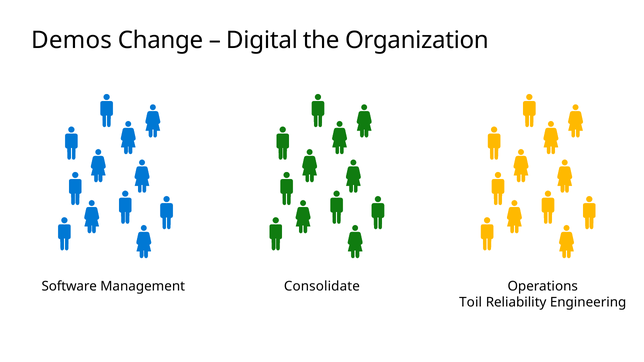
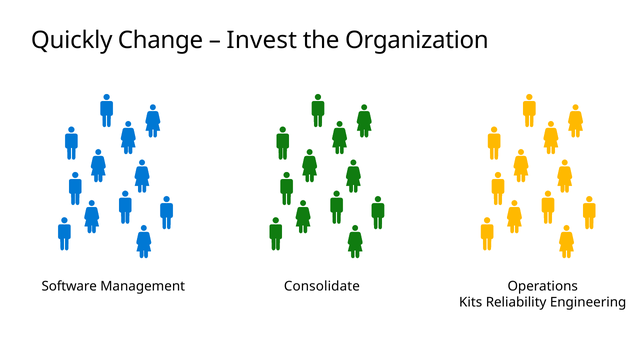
Demos: Demos -> Quickly (72, 40)
Digital: Digital -> Invest (262, 40)
Toil: Toil -> Kits (471, 302)
